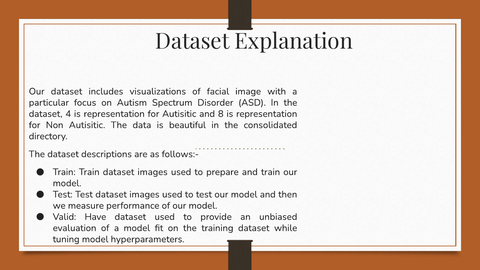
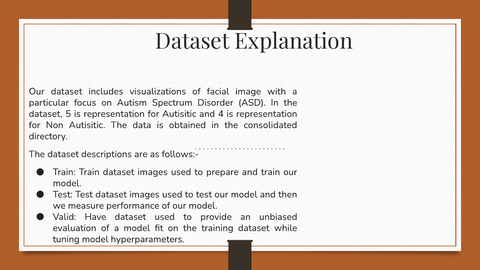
4: 4 -> 5 (68, 114)
8: 8 -> 4 (221, 114)
beautiful: beautiful -> obtained (187, 125)
